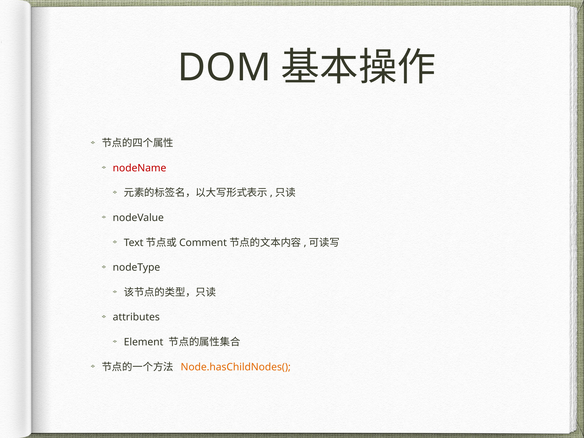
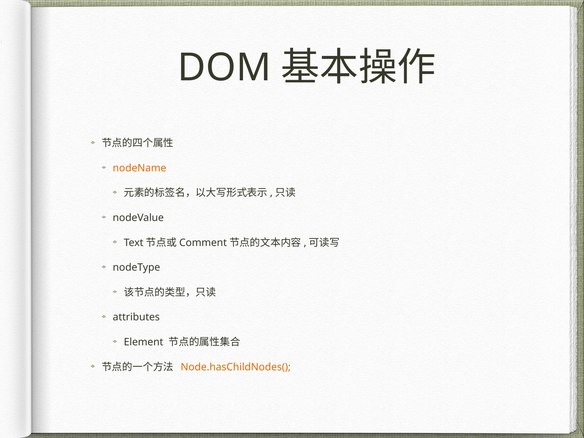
nodeName colour: red -> orange (140, 168)
